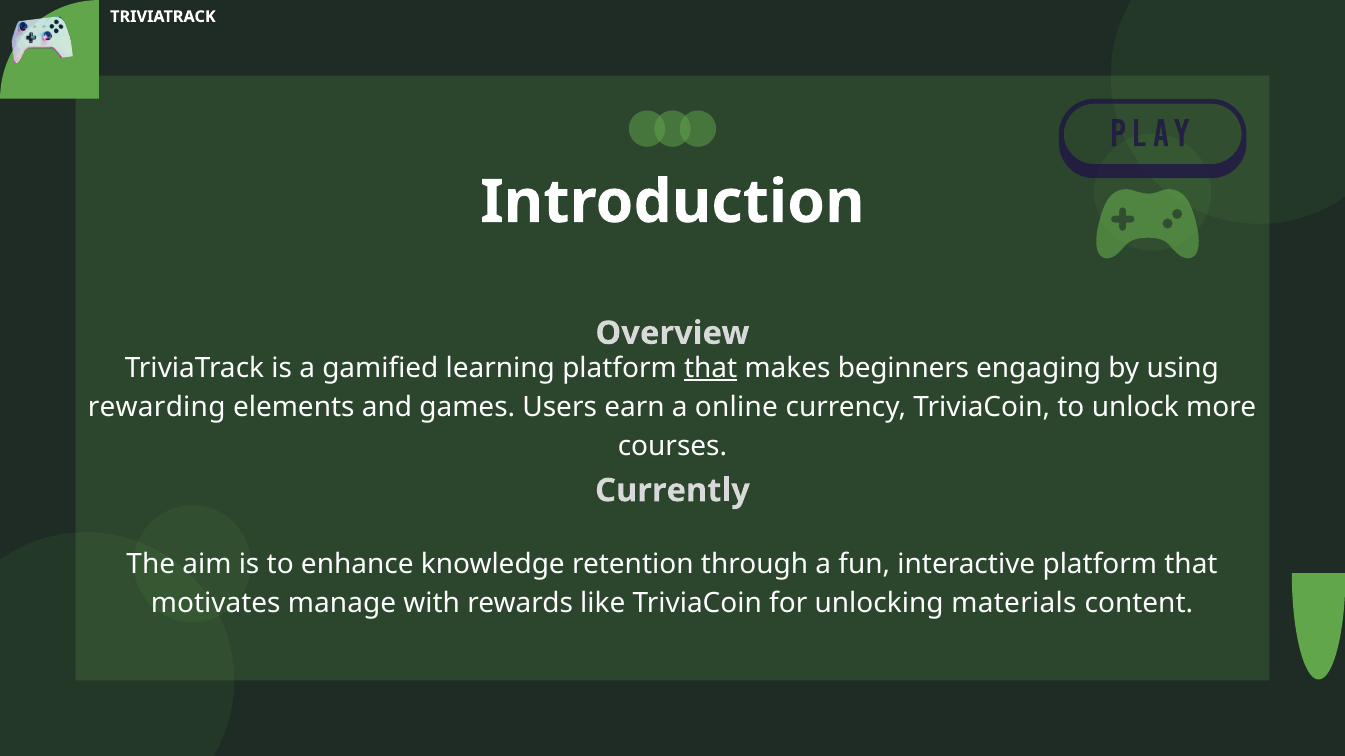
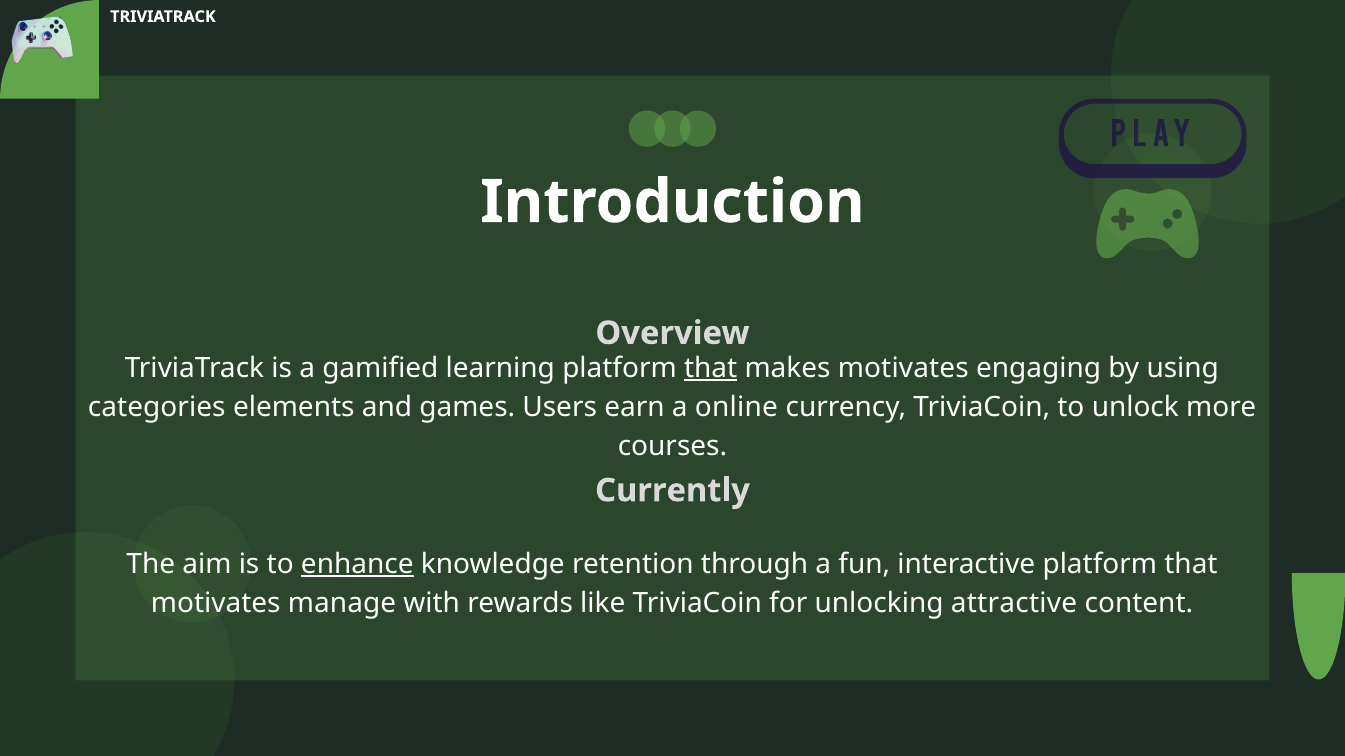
makes beginners: beginners -> motivates (903, 368)
rewarding: rewarding -> categories (157, 408)
enhance underline: none -> present (357, 565)
materials: materials -> attractive (1014, 604)
